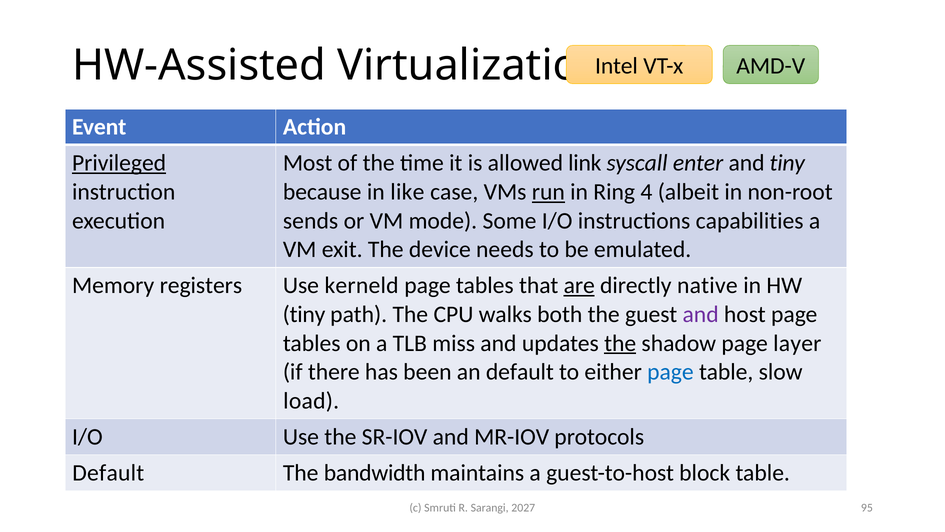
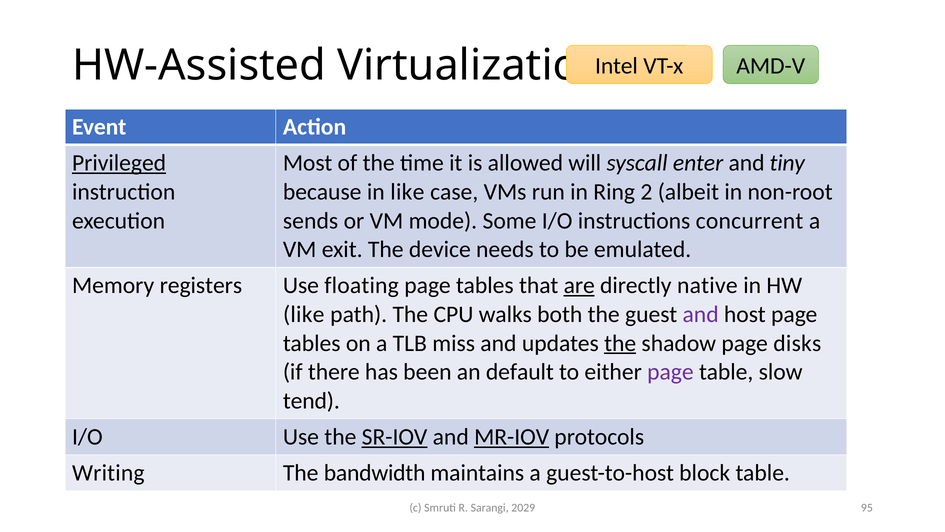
link: link -> will (585, 163)
run underline: present -> none (548, 192)
4: 4 -> 2 (646, 192)
capabilities: capabilities -> concurrent (750, 221)
kerneld: kerneld -> floating (362, 285)
tiny: tiny -> like (304, 314)
layer: layer -> disks (797, 343)
page colour: blue -> purple (670, 372)
load: load -> tend (311, 401)
SR-IOV underline: none -> present (395, 437)
MR-IOV underline: none -> present (512, 437)
Default: Default -> Writing (108, 473)
2027: 2027 -> 2029 (523, 508)
